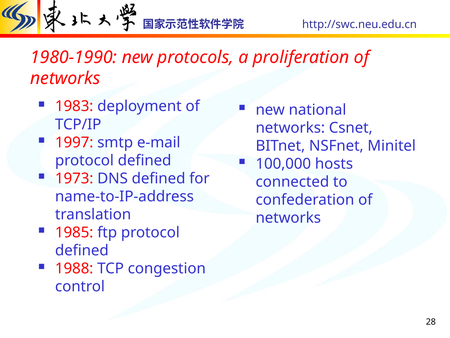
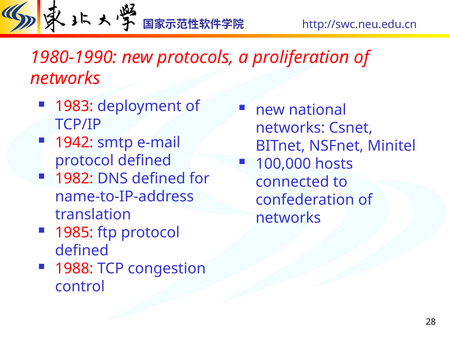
1997: 1997 -> 1942 (74, 142)
1973: 1973 -> 1982 (74, 178)
